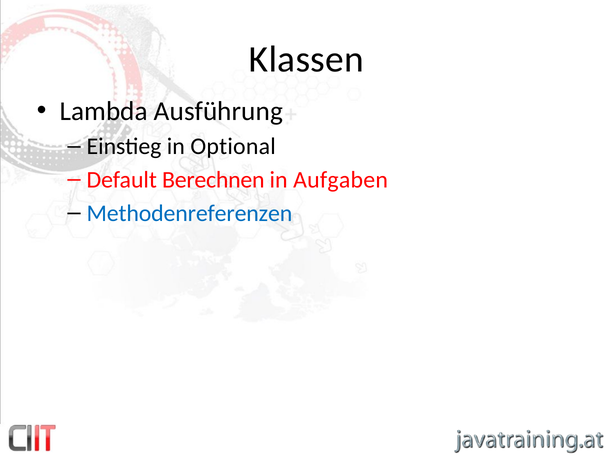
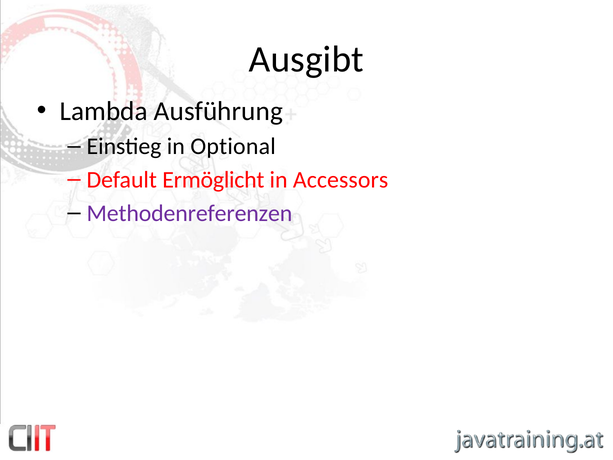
Klassen: Klassen -> Ausgibt (306, 59)
Berechnen: Berechnen -> Ermöglicht (213, 180)
Aufgaben: Aufgaben -> Accessors (341, 180)
Methodenreferenzen colour: blue -> purple (189, 213)
